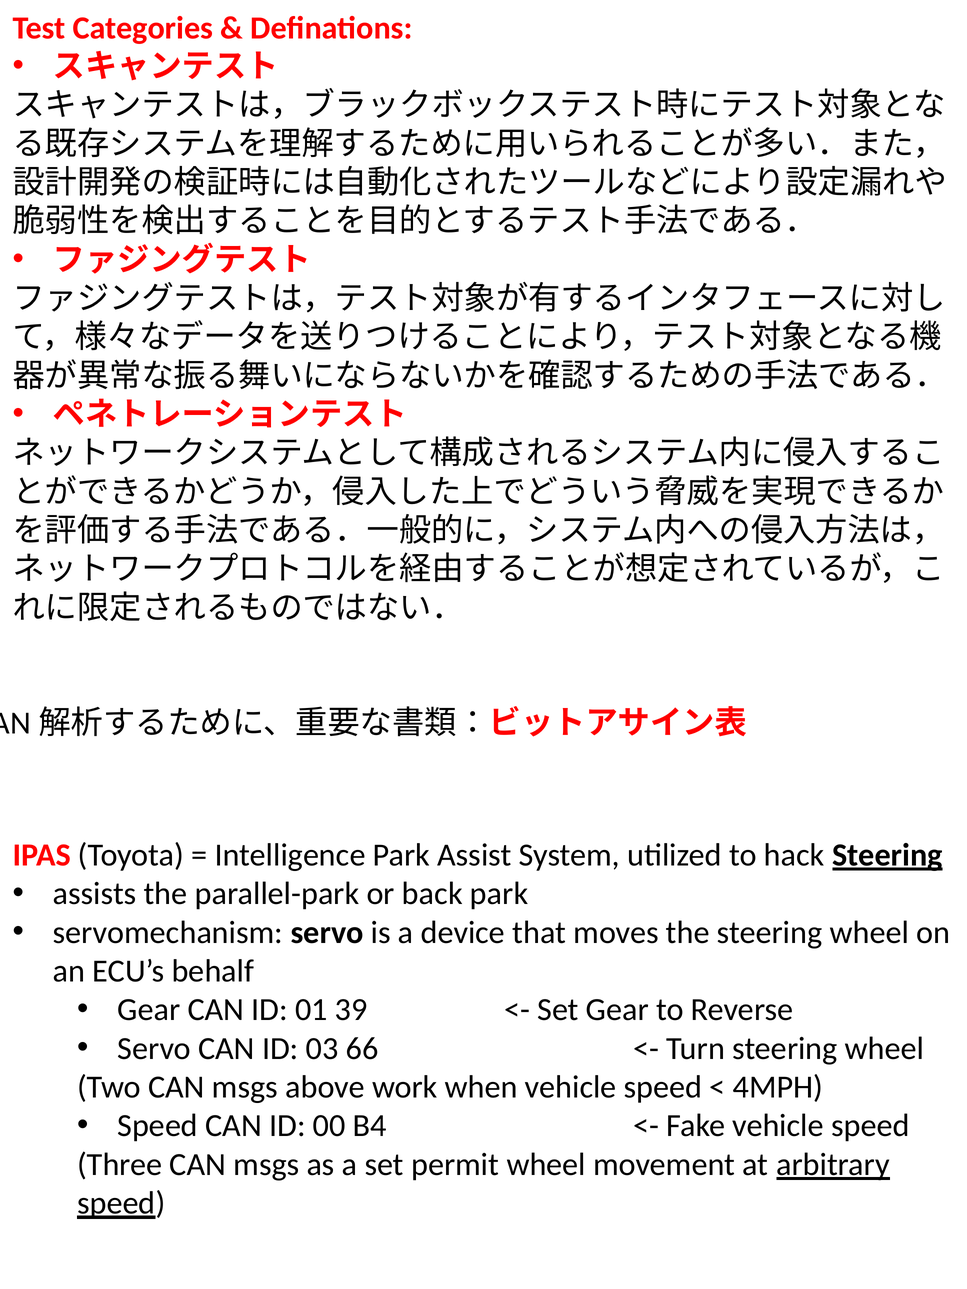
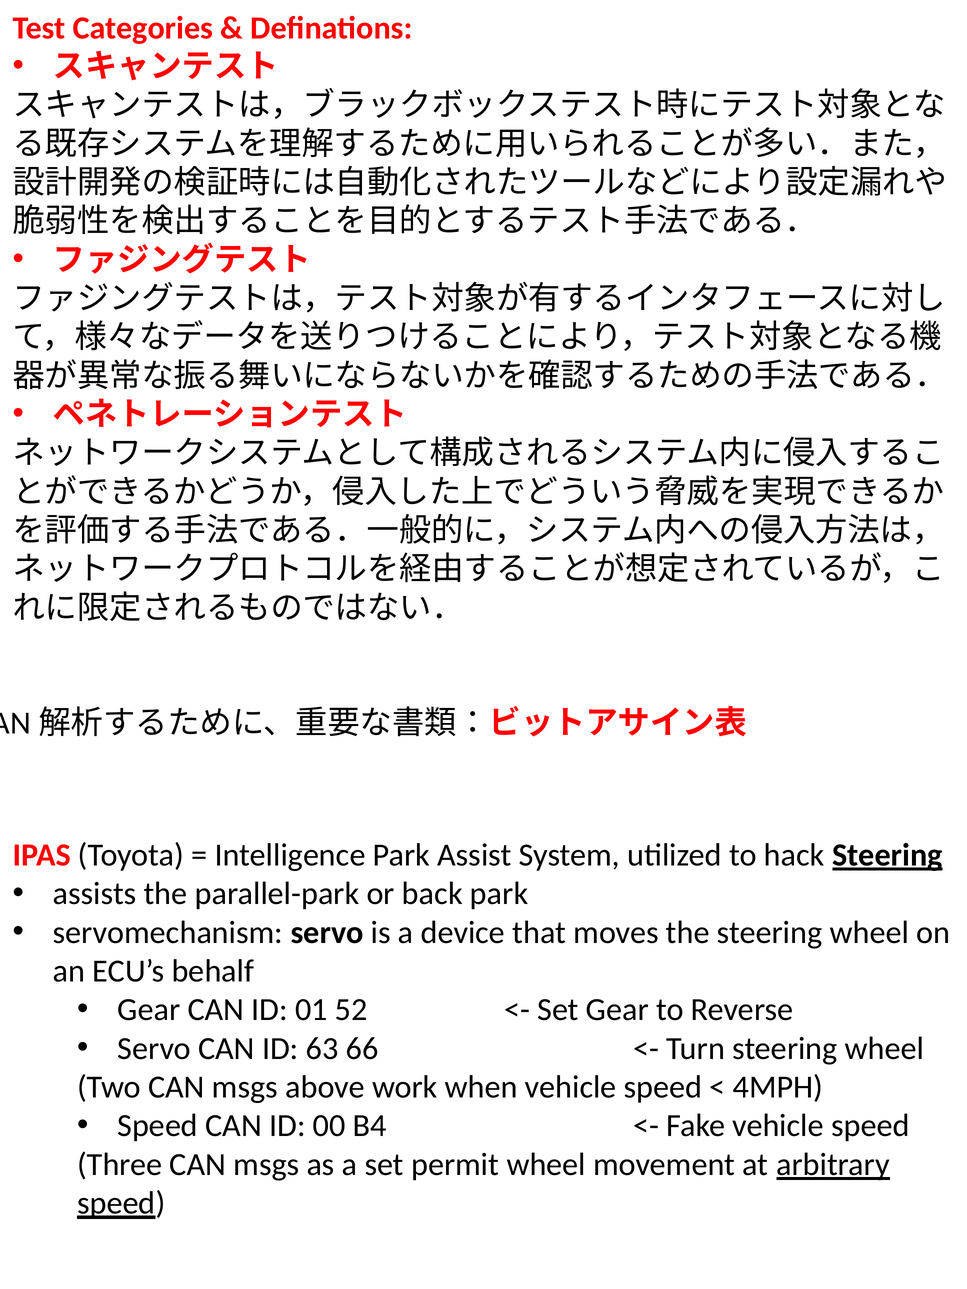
39: 39 -> 52 (351, 1010)
03: 03 -> 63 (322, 1049)
